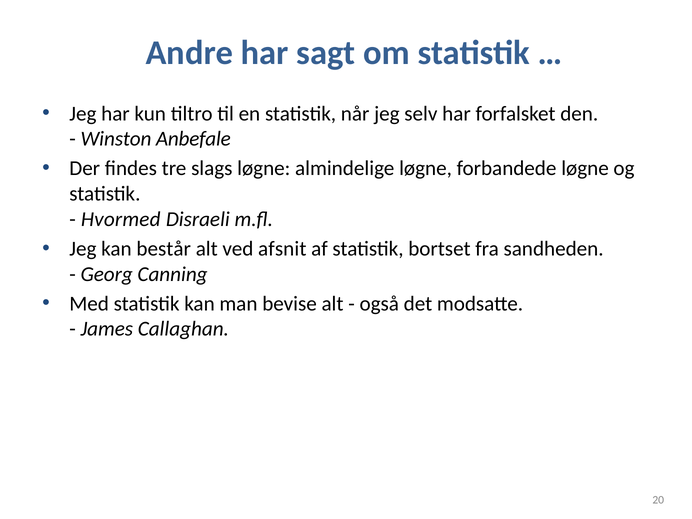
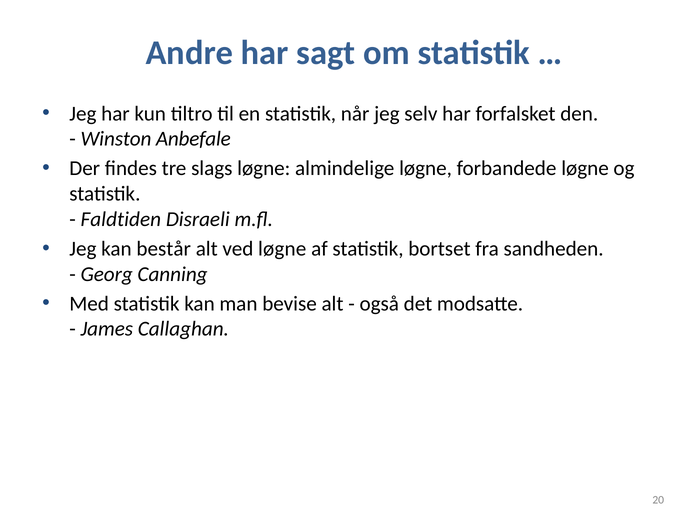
Hvormed: Hvormed -> Faldtiden (121, 219)
ved afsnit: afsnit -> løgne (282, 249)
